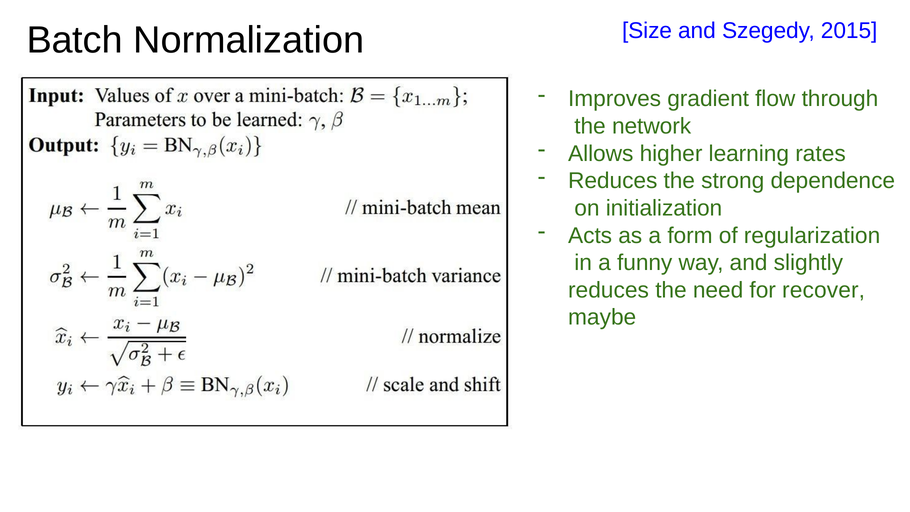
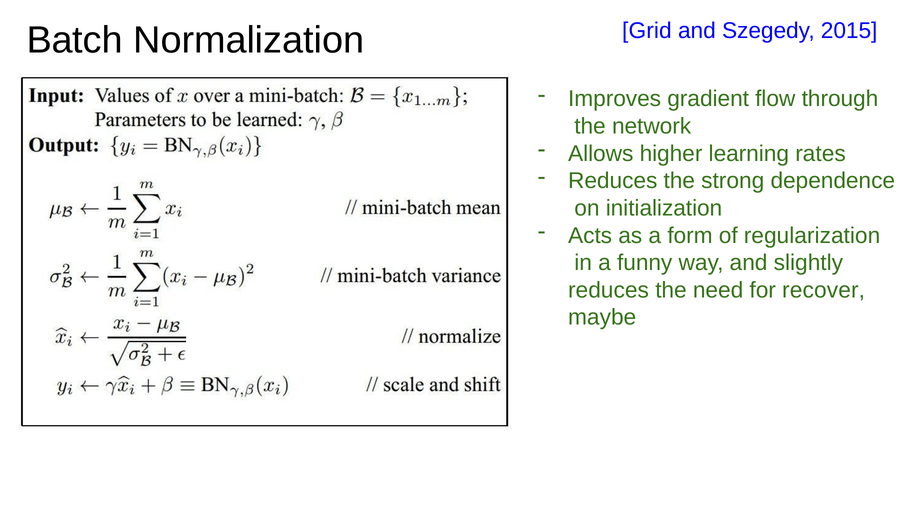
Size: Size -> Grid (647, 31)
